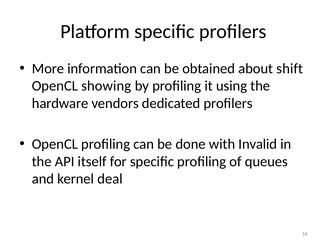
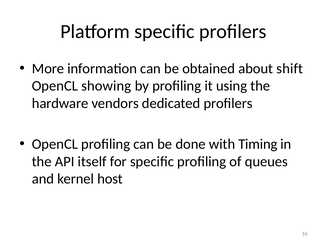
Invalid: Invalid -> Timing (258, 144)
deal: deal -> host (110, 179)
